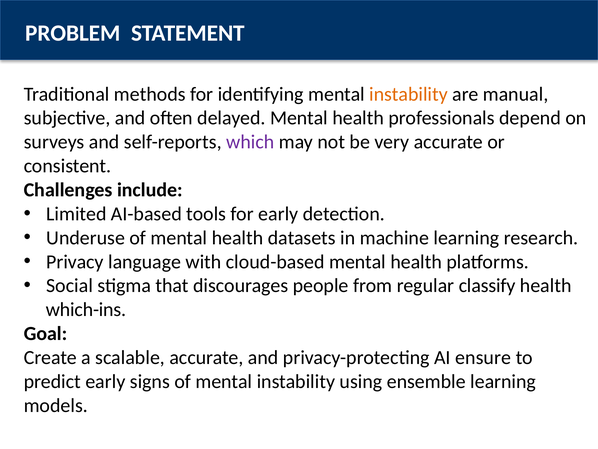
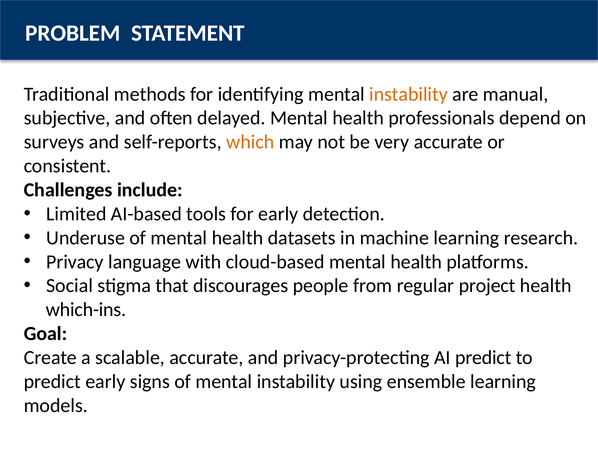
which colour: purple -> orange (250, 142)
classify: classify -> project (487, 285)
AI ensure: ensure -> predict (483, 357)
